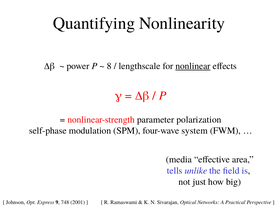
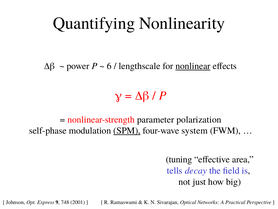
8: 8 -> 6 (109, 66)
SPM underline: none -> present (127, 130)
media: media -> tuning (179, 159)
unlike: unlike -> decay (196, 170)
